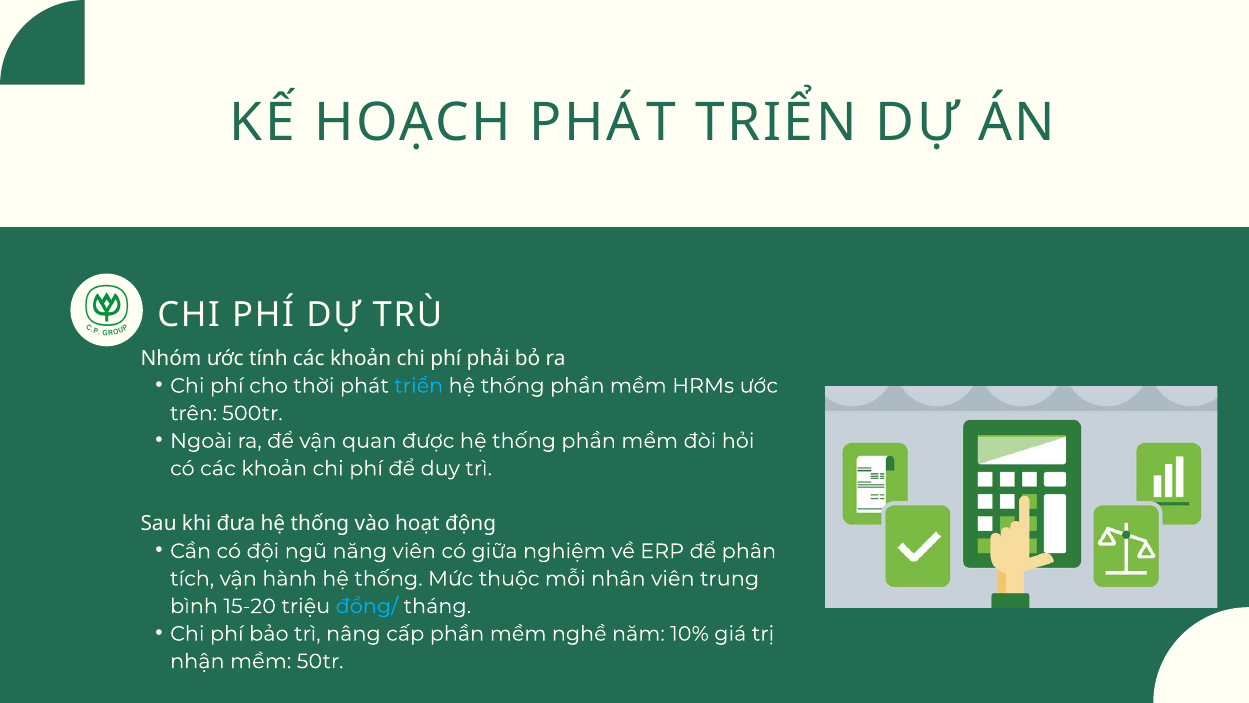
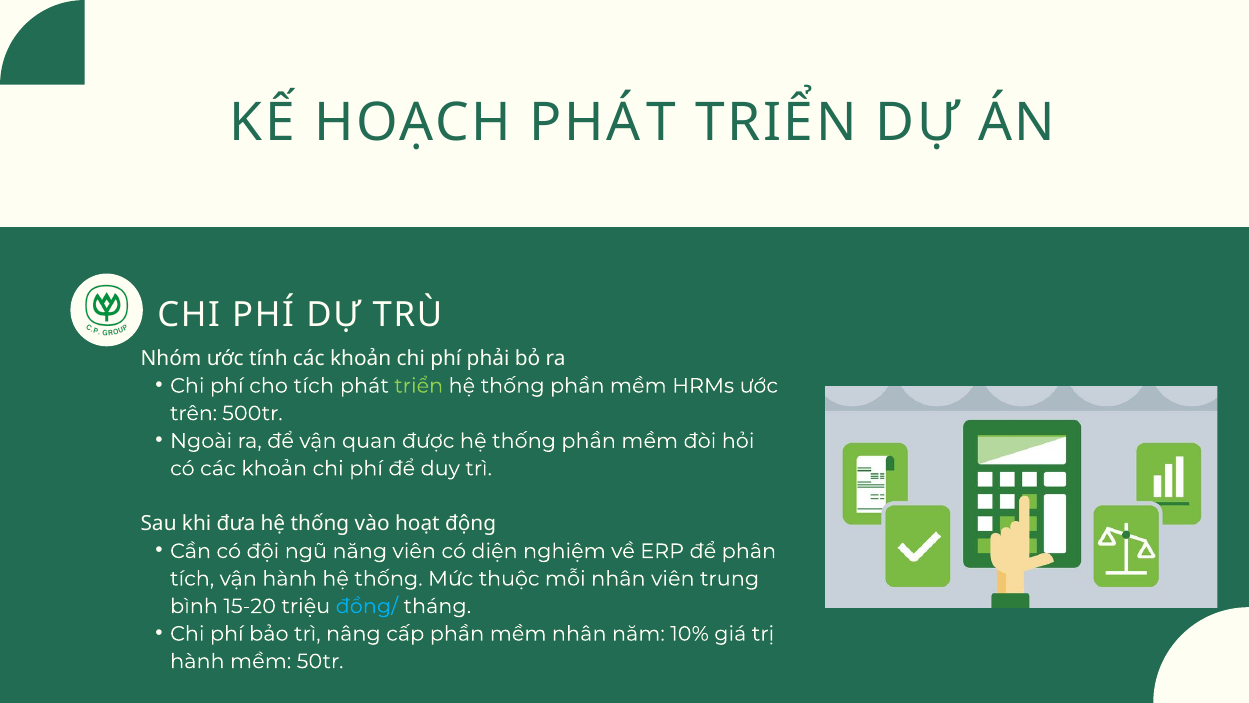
cho thời: thời -> tích (314, 386)
triển colour: light blue -> light green (419, 386)
giữa: giữa -> diện (495, 551)
mềm nghề: nghề -> nhân (579, 633)
nhận: nhận -> hành (197, 661)
